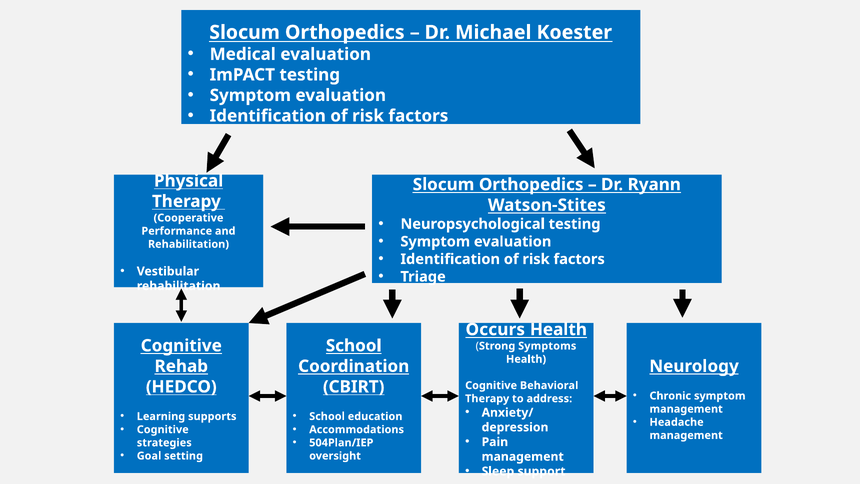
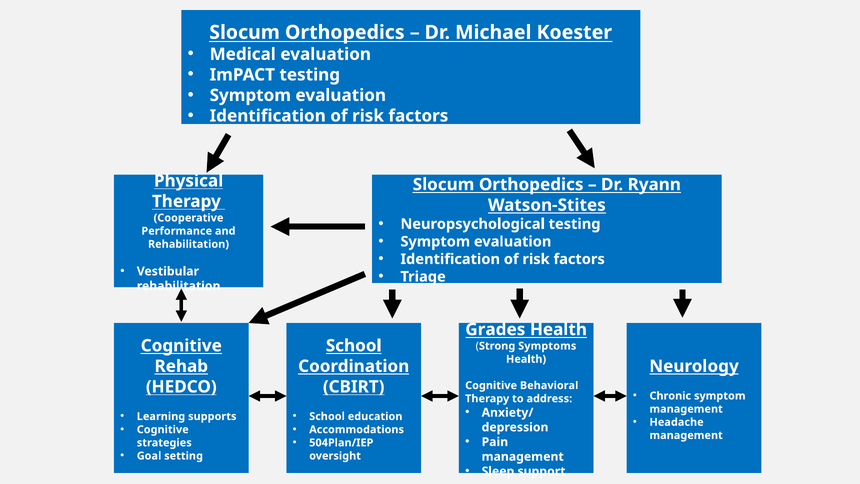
Occurs: Occurs -> Grades (495, 329)
